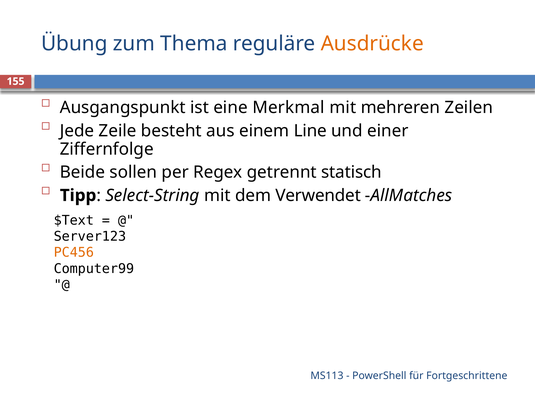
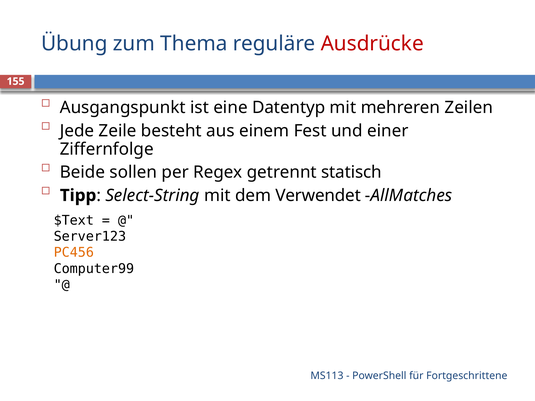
Ausdrücke colour: orange -> red (372, 44)
Merkmal: Merkmal -> Datentyp (289, 108)
Line: Line -> Fest (310, 131)
